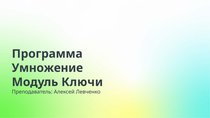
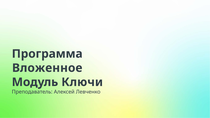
Умножение: Умножение -> Вложенное (47, 68)
